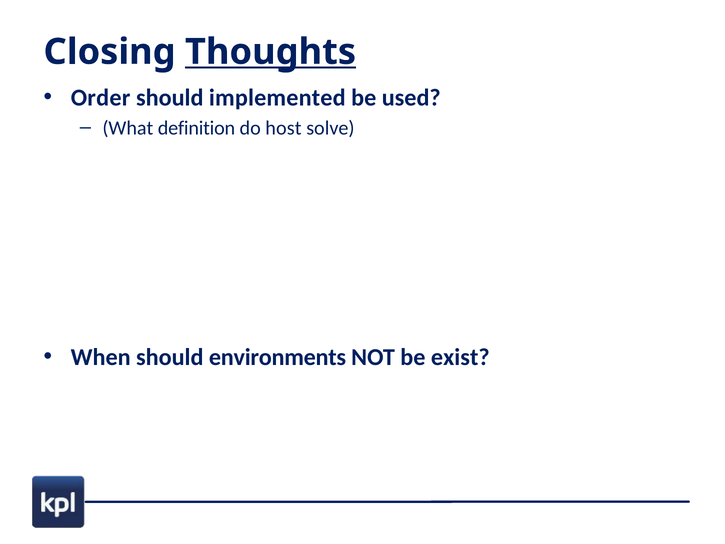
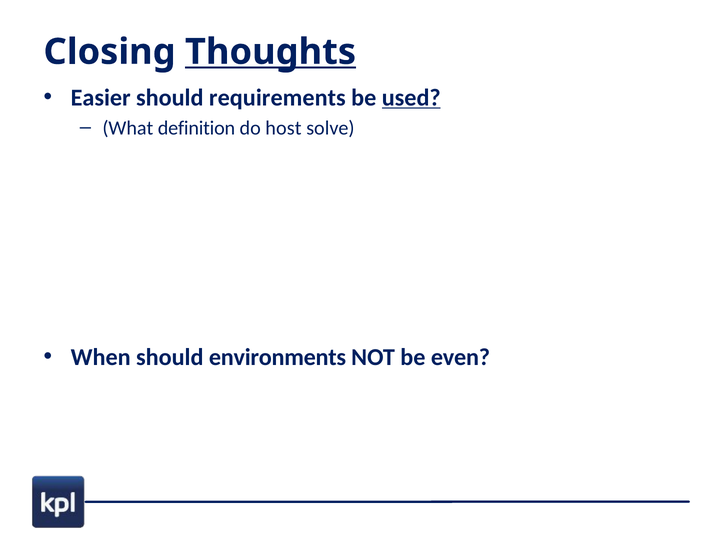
Order: Order -> Easier (101, 98)
implemented: implemented -> requirements (277, 98)
used underline: none -> present (411, 98)
exist: exist -> even (460, 357)
